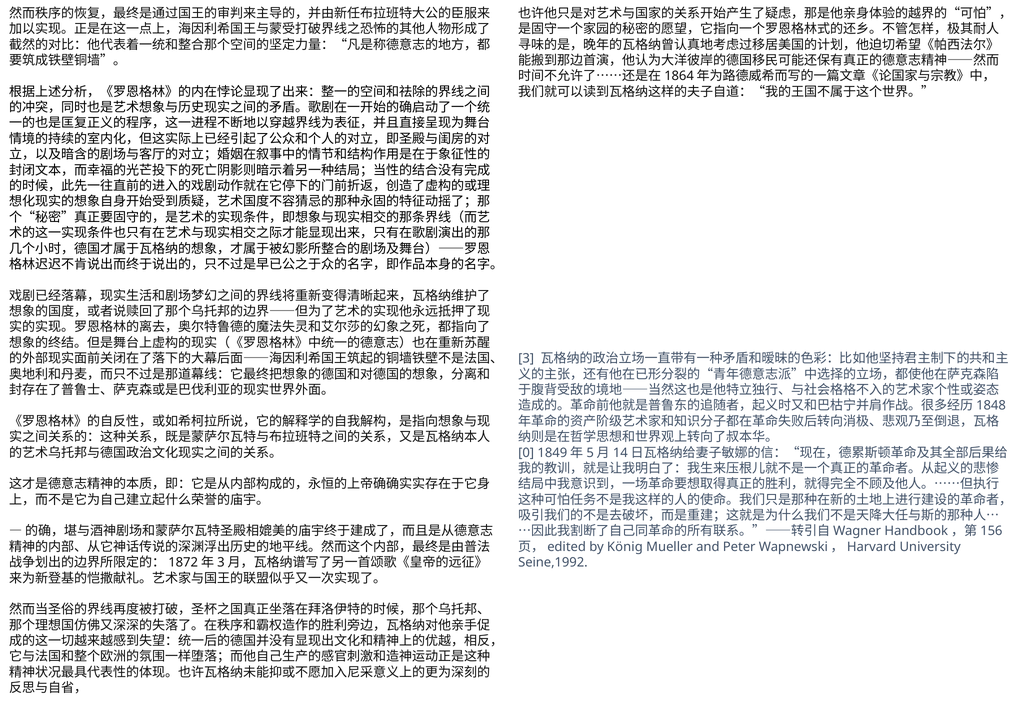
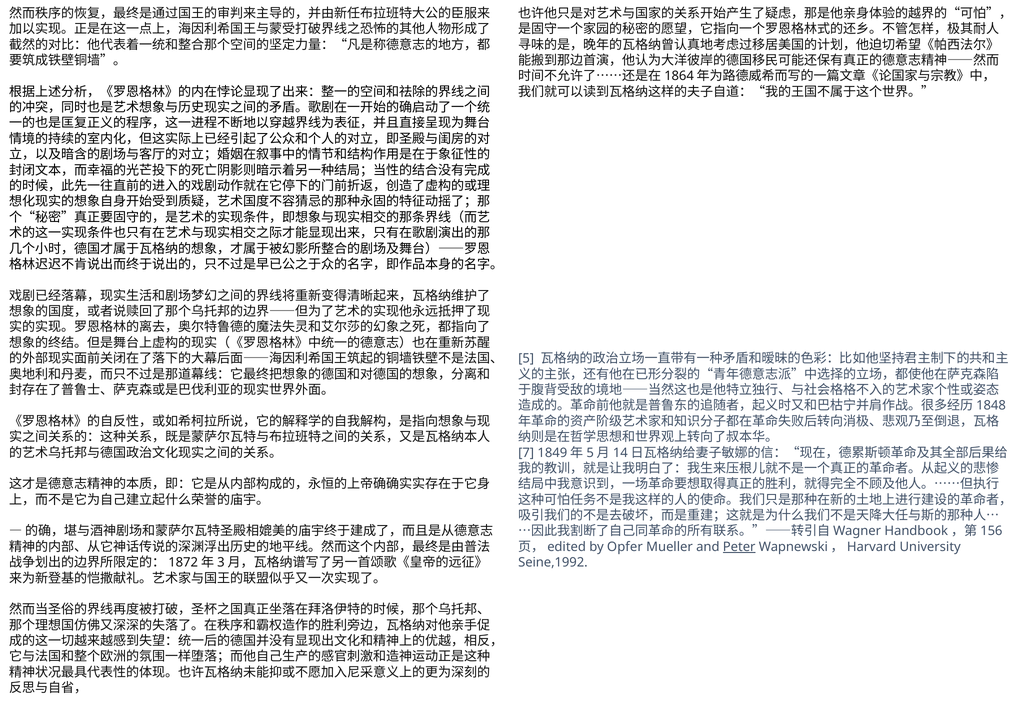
3: 3 -> 5 (526, 358)
0: 0 -> 7 (526, 453)
König: König -> Opfer (625, 547)
Peter underline: none -> present (739, 547)
